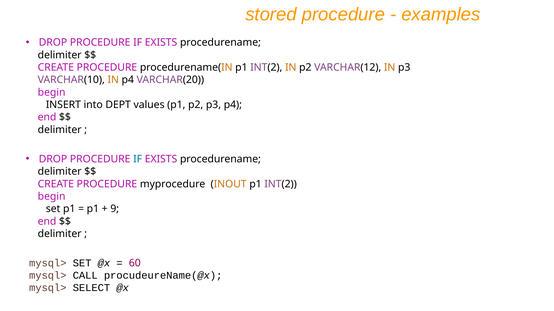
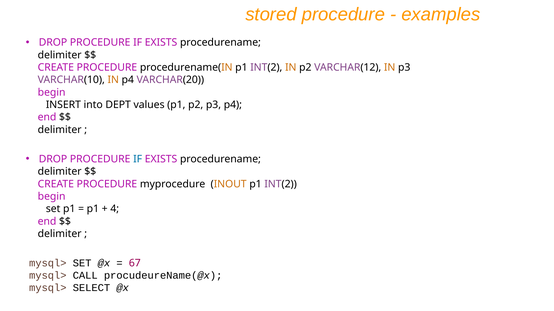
9: 9 -> 4 (115, 209)
60: 60 -> 67 (135, 264)
